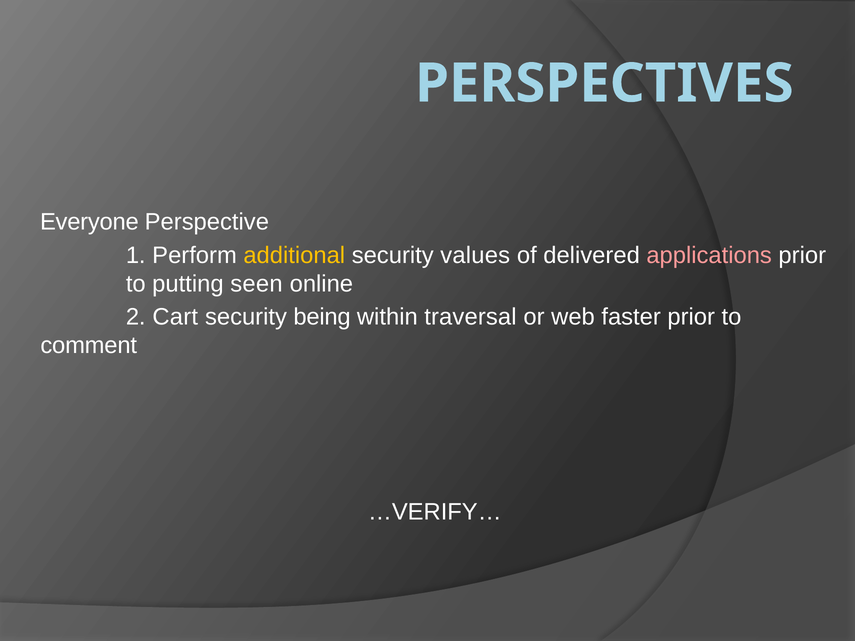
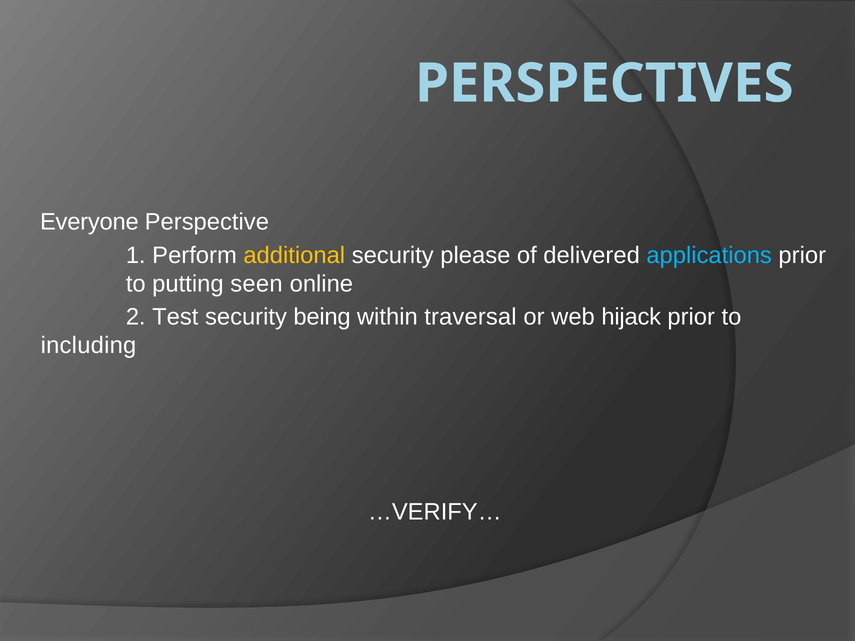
values: values -> please (475, 255)
applications colour: pink -> light blue (709, 255)
Cart: Cart -> Test (175, 317)
faster: faster -> hijack (631, 317)
comment: comment -> including (88, 346)
